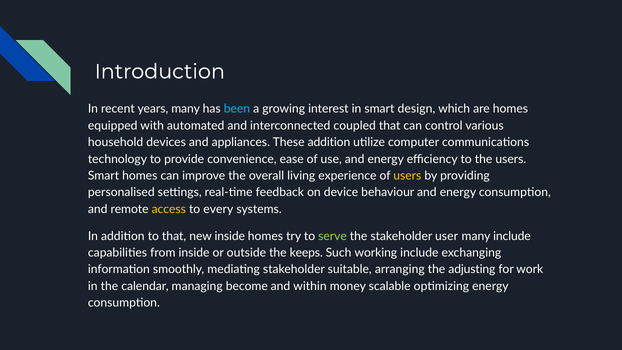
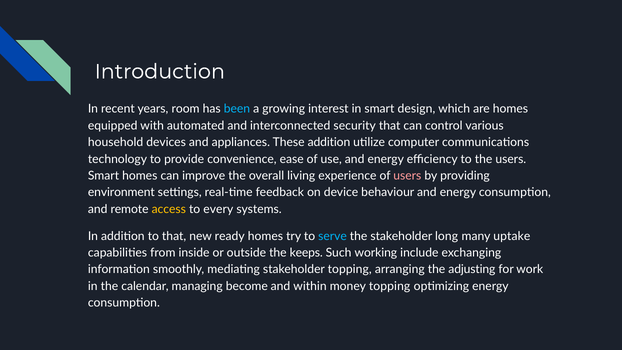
years many: many -> room (186, 109)
coupled: coupled -> security (355, 126)
users colour: yellow -> pink (407, 176)
personalised: personalised -> environment (121, 192)
new inside: inside -> ready (230, 236)
serve colour: light green -> light blue (332, 236)
user: user -> long (447, 236)
many include: include -> uptake (512, 236)
stakeholder suitable: suitable -> topping (350, 269)
money scalable: scalable -> topping (390, 286)
